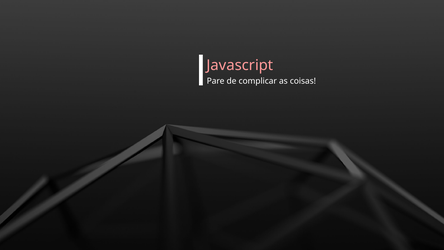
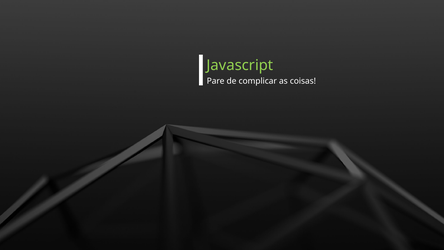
Javascript colour: pink -> light green (240, 65)
